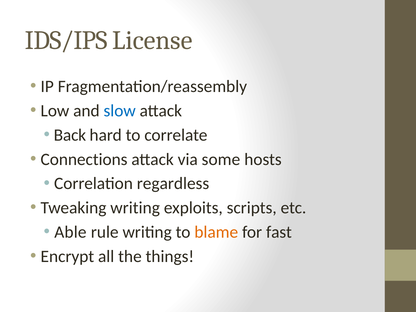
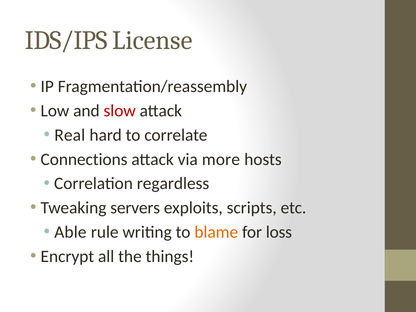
slow colour: blue -> red (120, 111)
Back: Back -> Real (70, 135)
some: some -> more (221, 159)
Tweaking writing: writing -> servers (135, 208)
fast: fast -> loss (279, 232)
